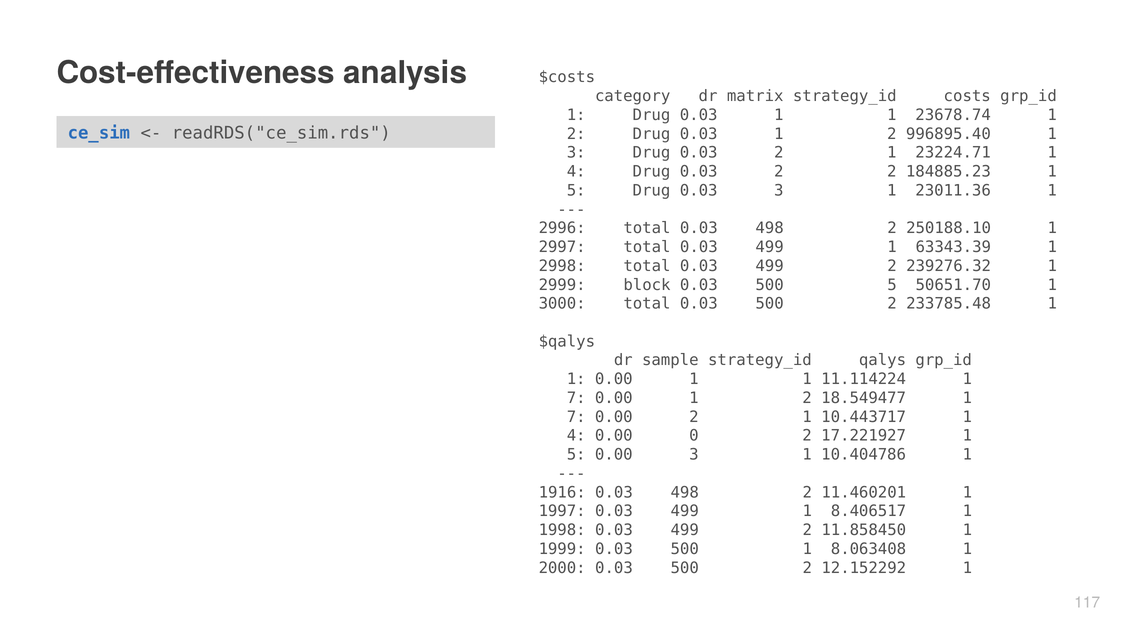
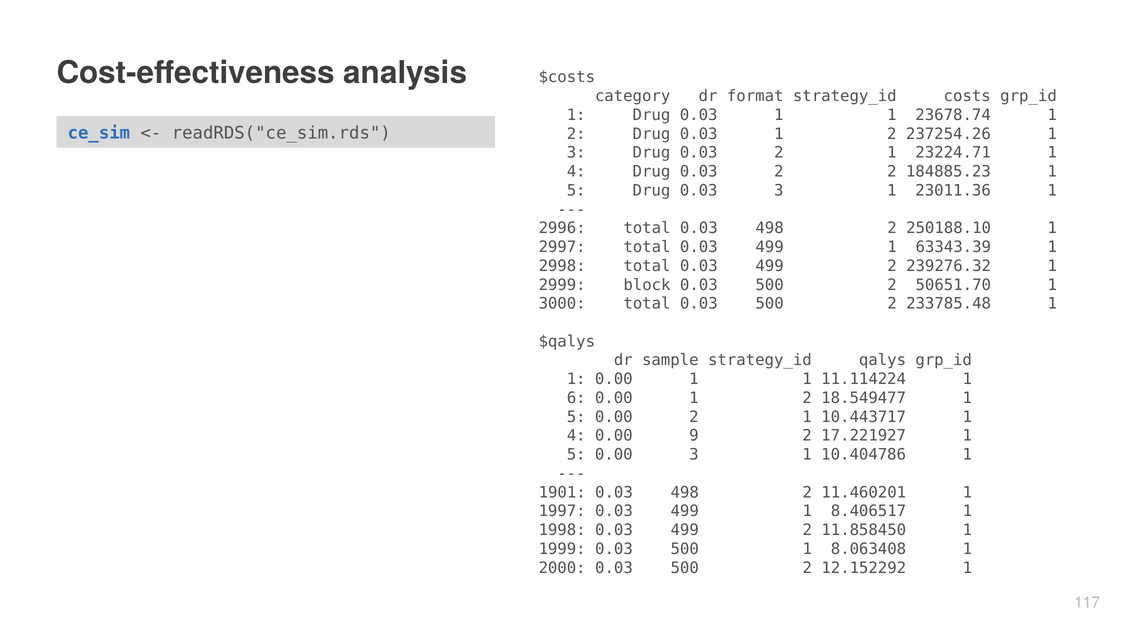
matrix: matrix -> format (755, 96)
996895.40: 996895.40 -> 237254.26 (948, 134)
5: 5 -> 2 (892, 285)
7: 7 -> 6 (576, 398)
7: 7 -> 5 (576, 417)
0: 0 -> 9 (694, 436)
1916: 1916 -> 1901 (562, 493)
